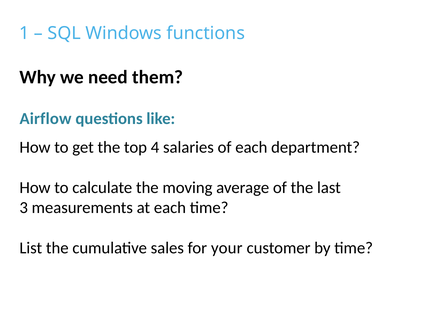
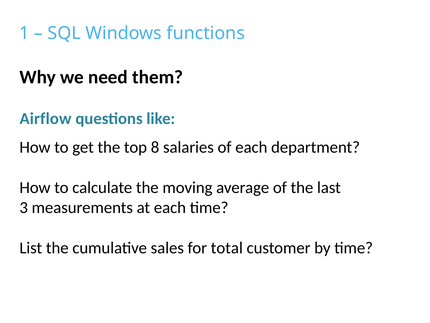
4: 4 -> 8 (155, 147)
your: your -> total (227, 248)
